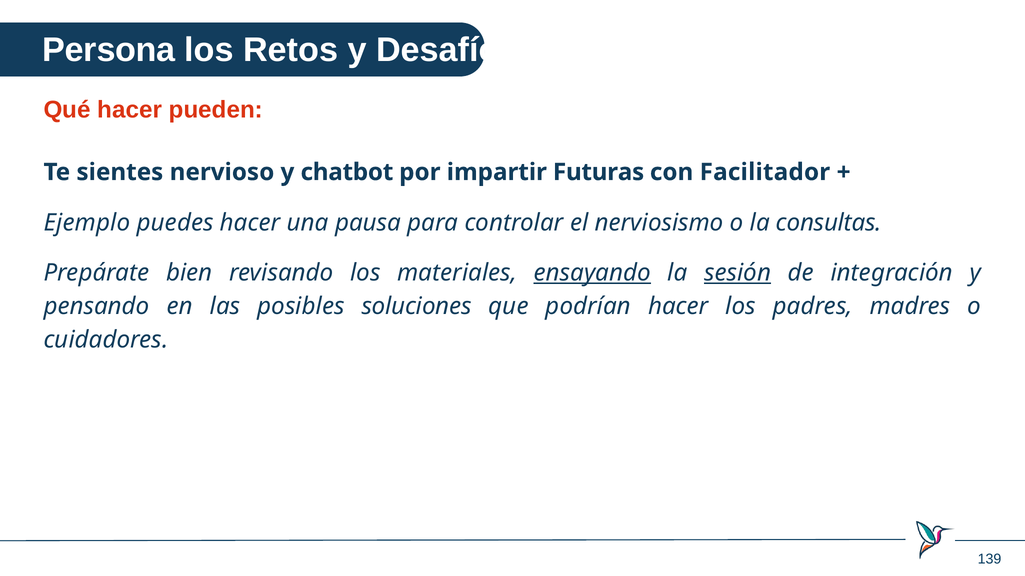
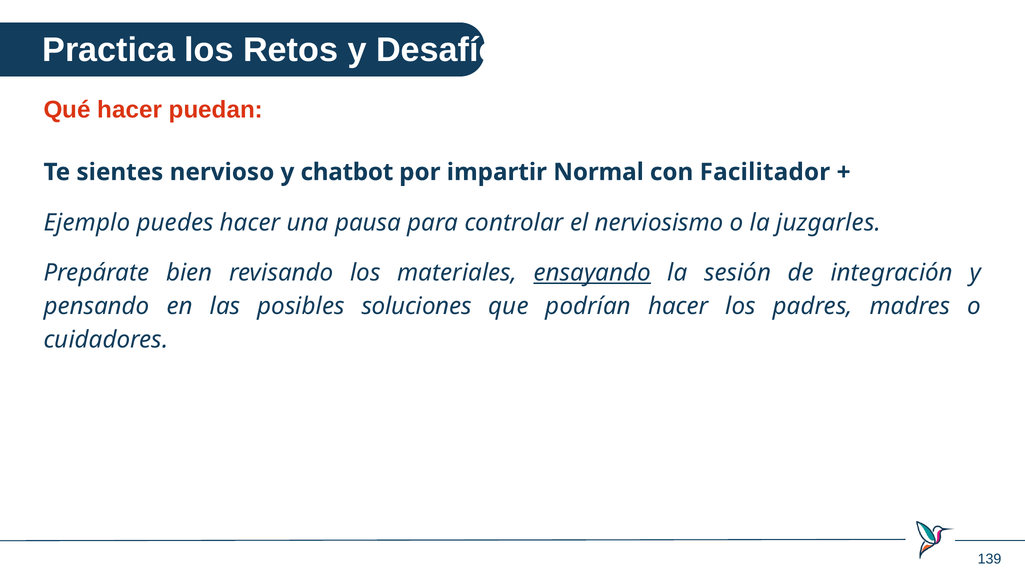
Persona: Persona -> Practica (109, 50)
pueden: pueden -> puedan (216, 110)
Futuras: Futuras -> Normal (598, 172)
consultas: consultas -> juzgarles (829, 223)
sesión underline: present -> none (738, 273)
